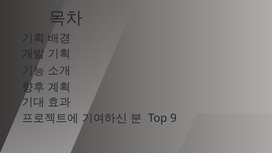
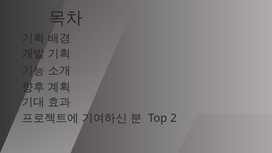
9: 9 -> 2 (174, 118)
